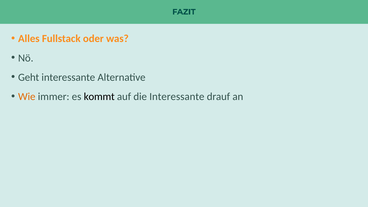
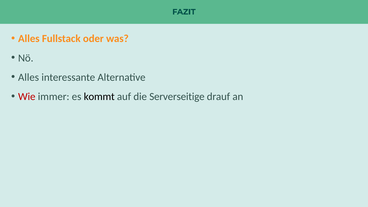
Geht: Geht -> Alles (29, 77)
Wie colour: orange -> red (27, 97)
die Interessante: Interessante -> Serverseitige (177, 97)
